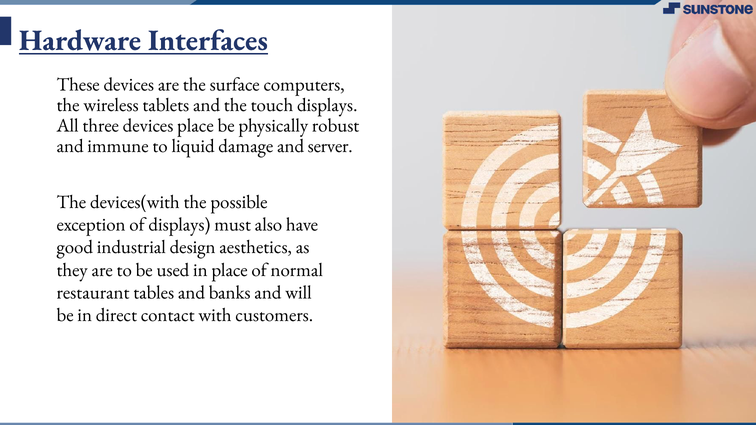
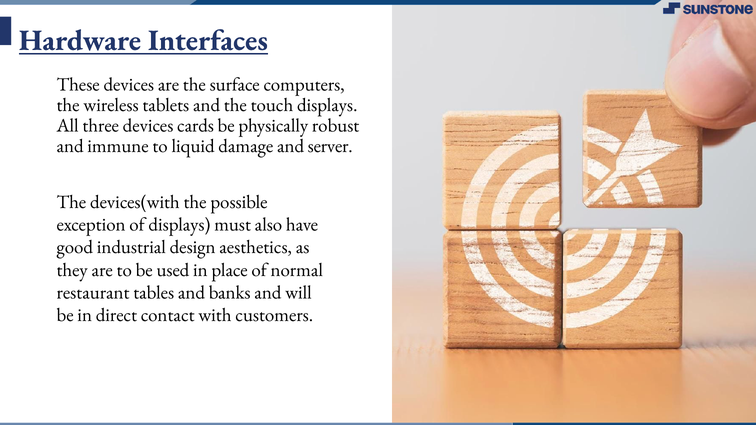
devices place: place -> cards (195, 125)
